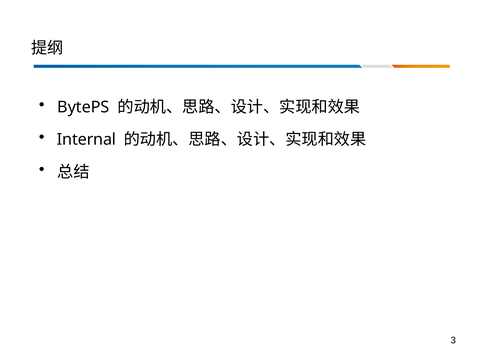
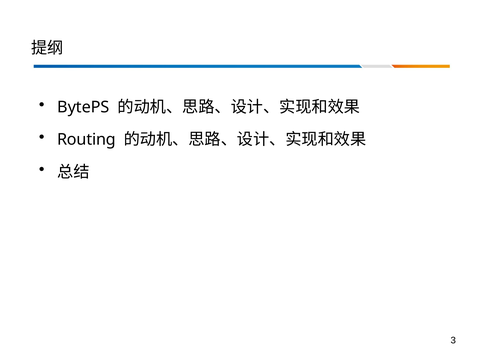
Internal: Internal -> Routing (87, 140)
